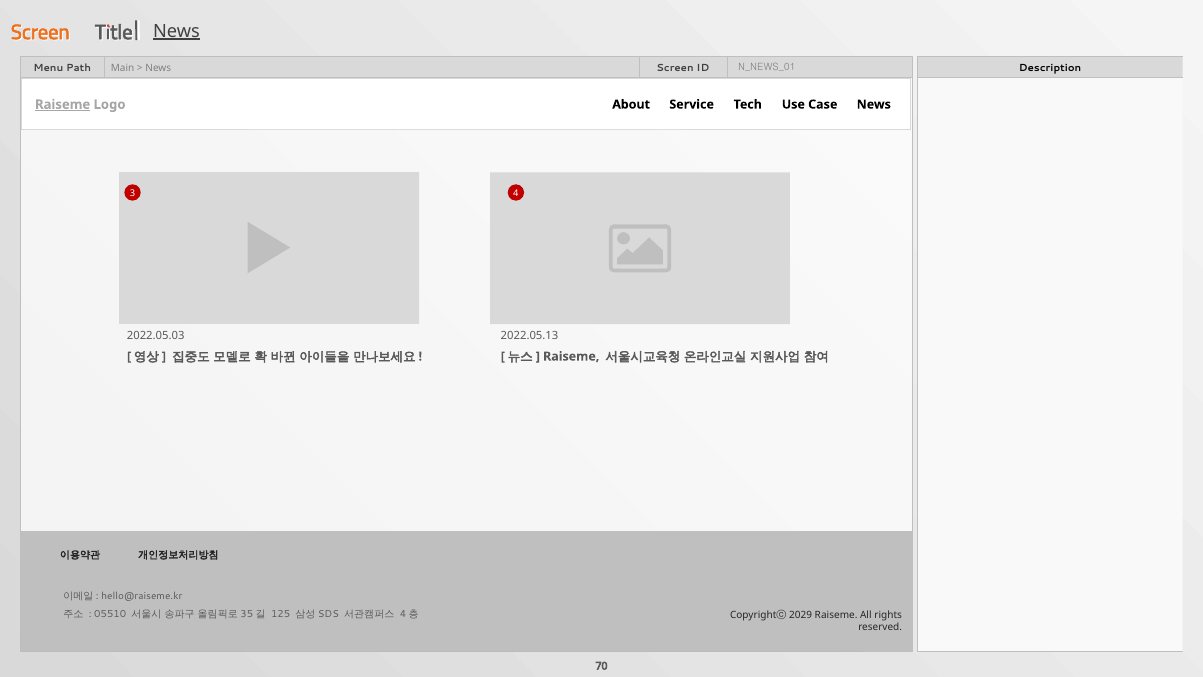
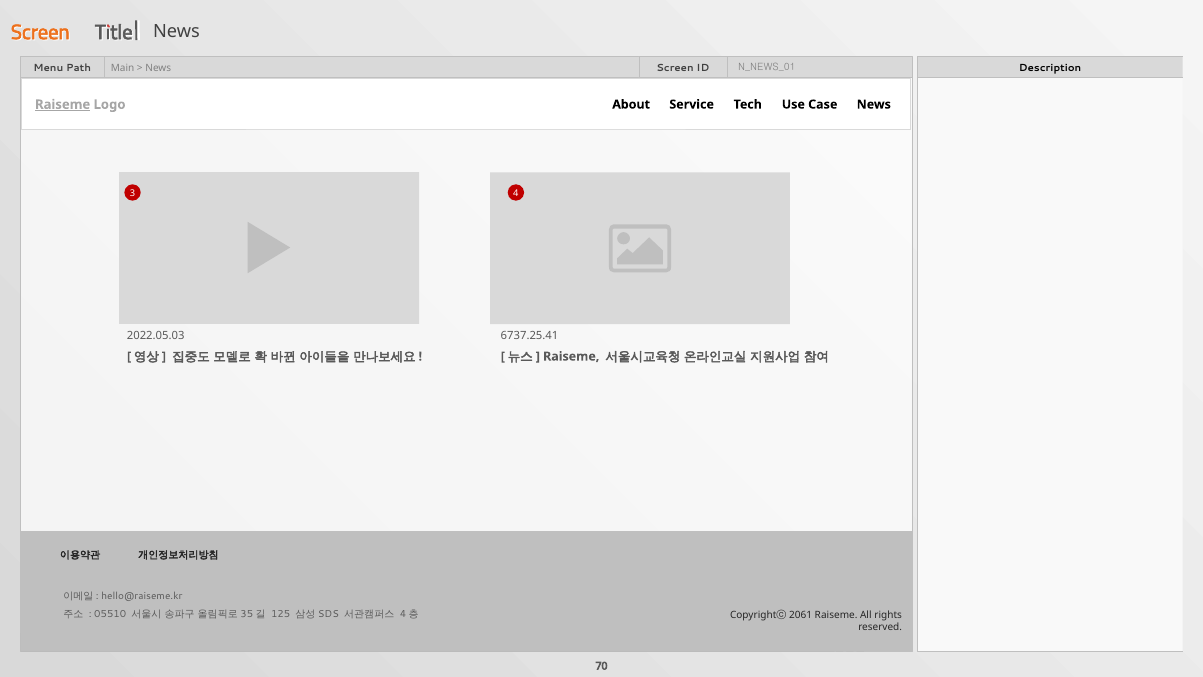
News underline: present -> none (176, 31)
2022.05.13: 2022.05.13 -> 6737.25.41 (530, 336)
2029: 2029 -> 2061 (801, 615)
